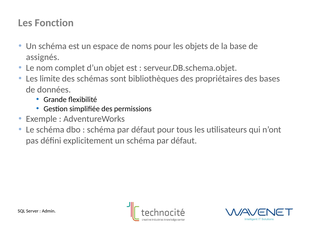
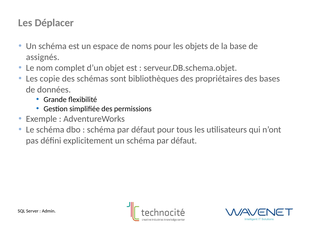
Fonction: Fonction -> Déplacer (54, 23)
limite: limite -> copie (50, 79)
